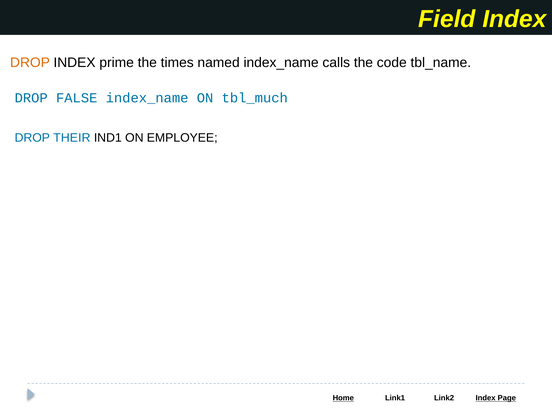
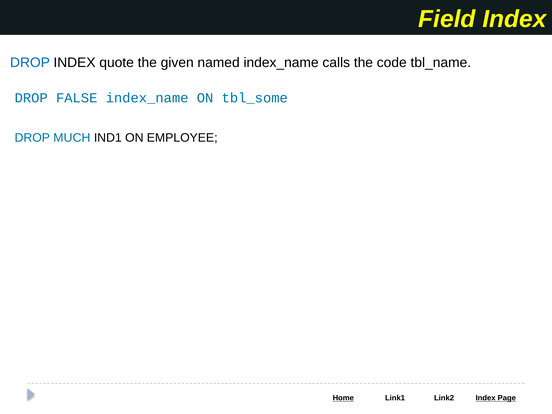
DROP colour: orange -> blue (30, 63)
prime: prime -> quote (117, 63)
times: times -> given (177, 63)
tbl_much: tbl_much -> tbl_some (255, 98)
THEIR: THEIR -> MUCH (72, 138)
